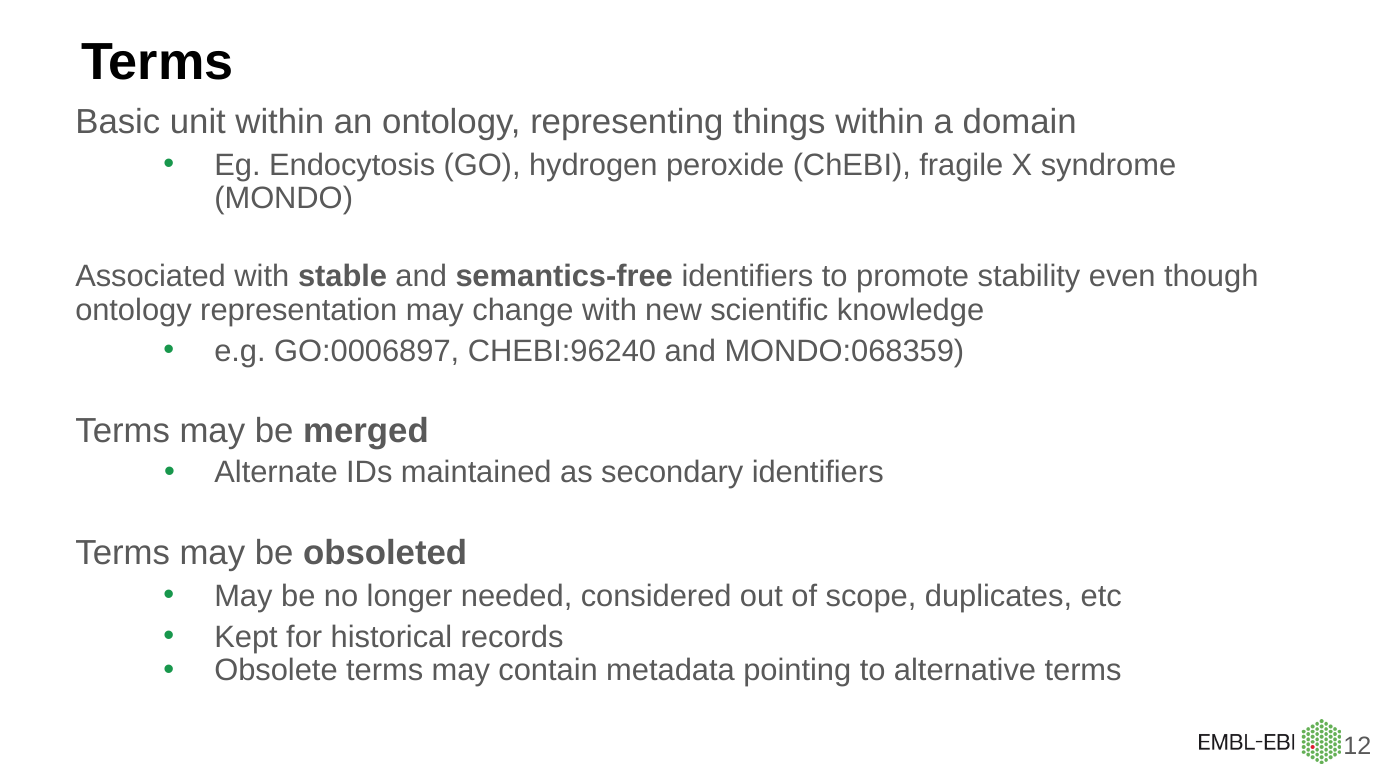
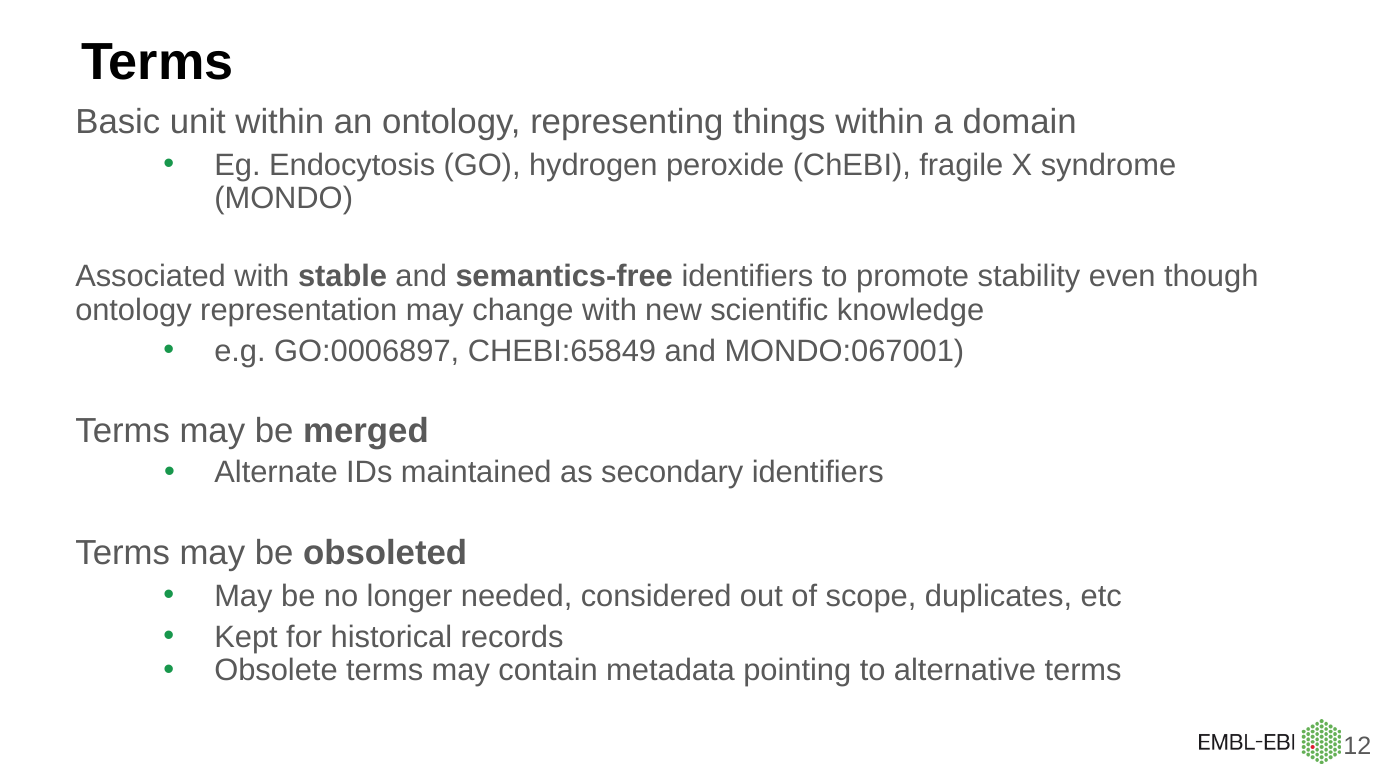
CHEBI:96240: CHEBI:96240 -> CHEBI:65849 (562, 351)
MONDO:068359: MONDO:068359 -> MONDO:067001 (844, 351)
